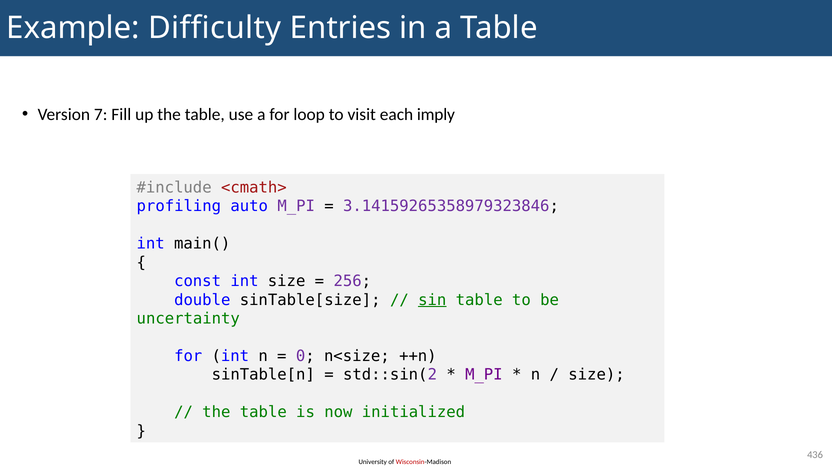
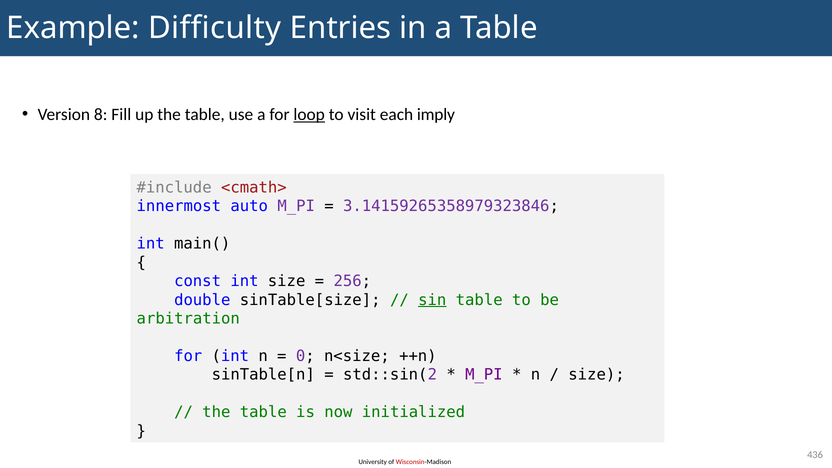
7: 7 -> 8 (101, 114)
loop underline: none -> present (309, 114)
profiling: profiling -> innermost (179, 206)
uncertainty: uncertainty -> arbitration (188, 319)
